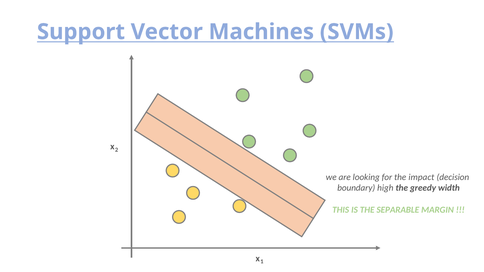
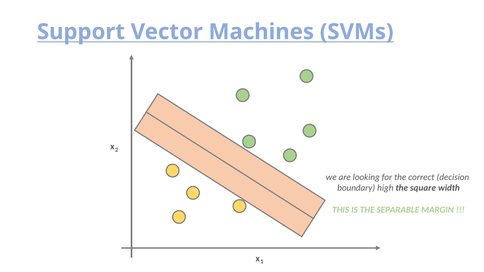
impact: impact -> correct (421, 177)
greedy: greedy -> square (423, 188)
